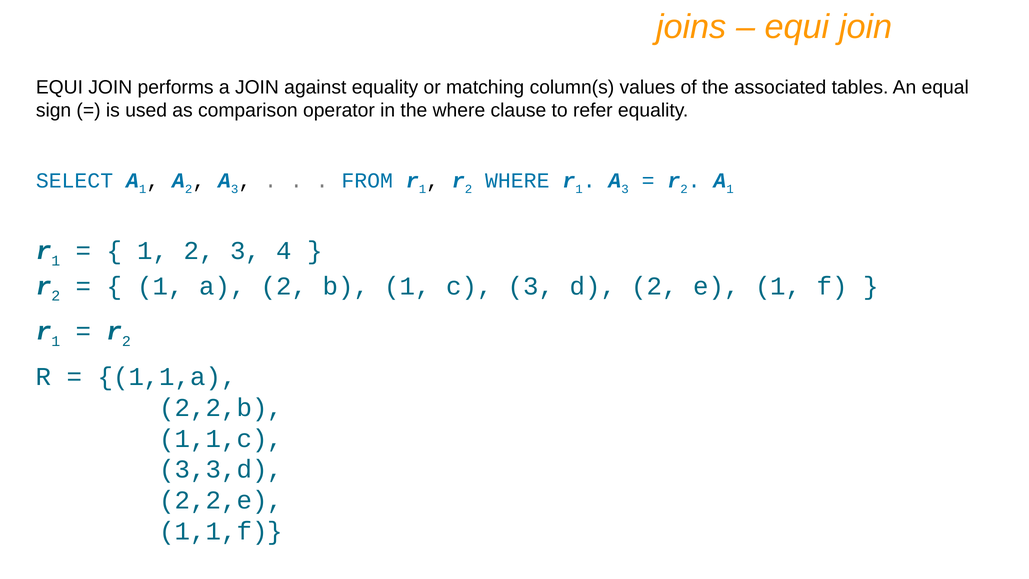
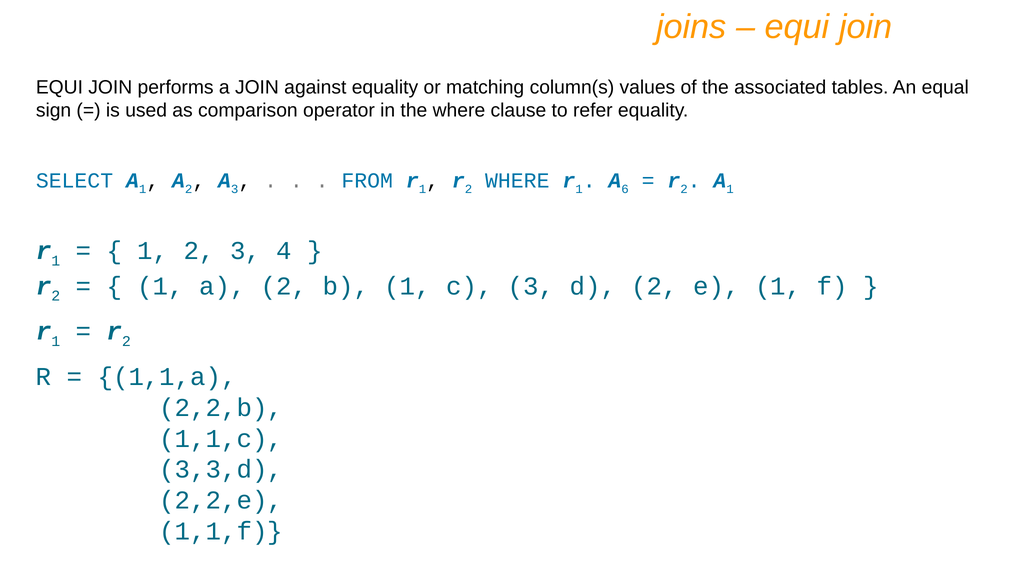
3: 3 -> 6 (625, 189)
